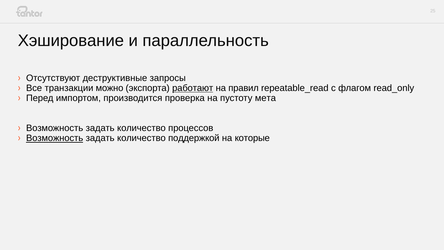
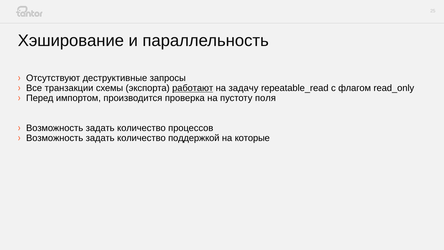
можно: можно -> схемы (110, 88)
правил: правил -> задачу (243, 88)
мета: мета -> поля (265, 98)
Возможность underline: present -> none (55, 138)
